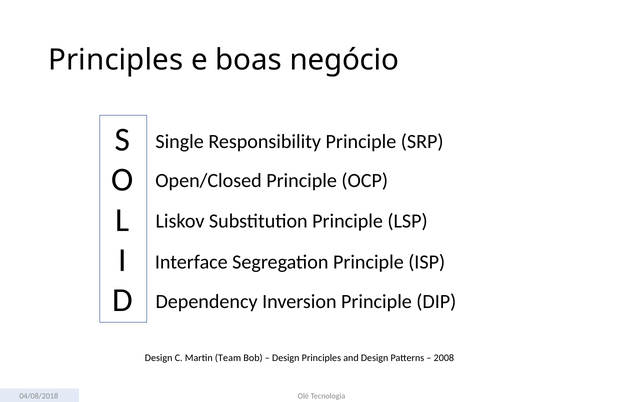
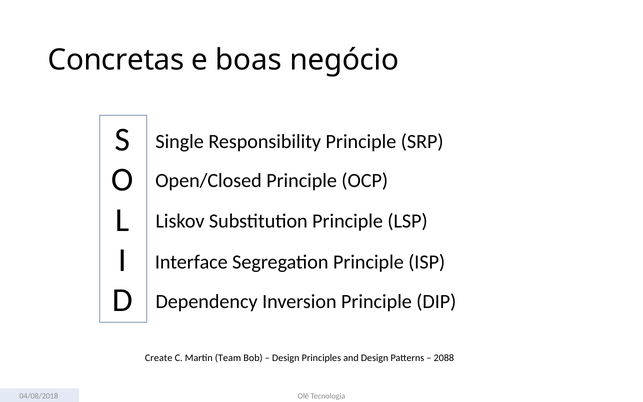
Principles: Principles -> Concretas (116, 60)
Design: Design -> Create (159, 358)
2008: 2008 -> 2088 (444, 358)
